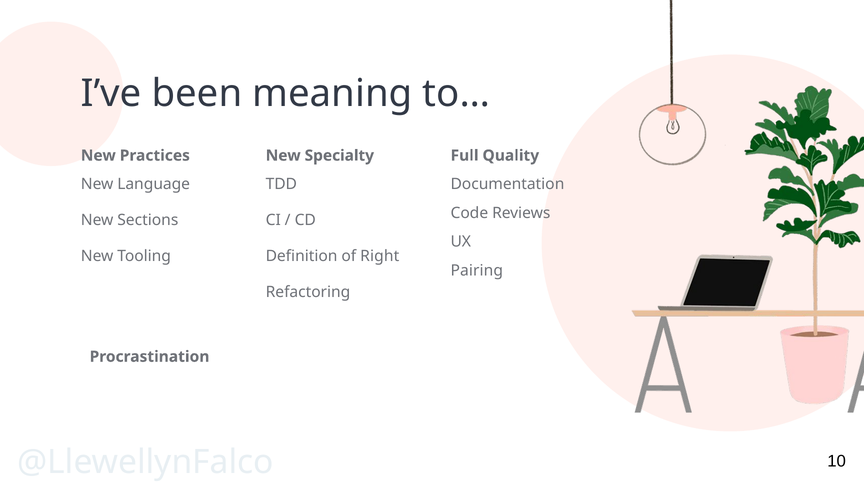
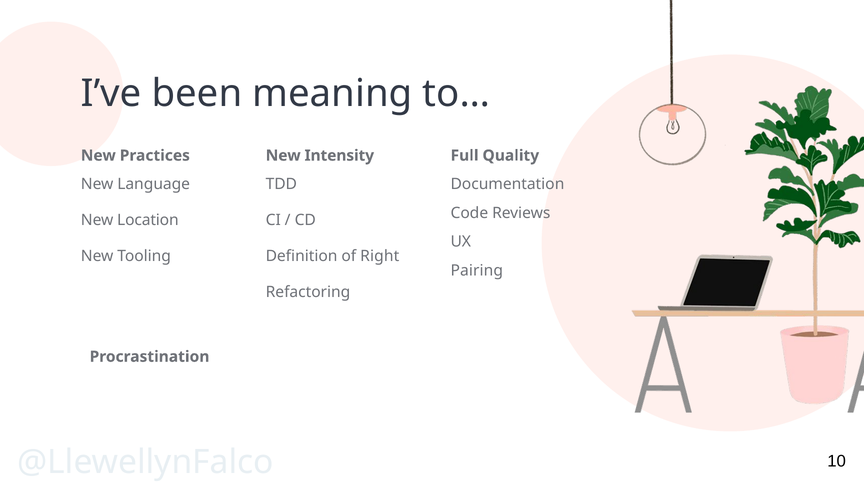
Specialty: Specialty -> Intensity (339, 156)
Sections: Sections -> Location (148, 220)
